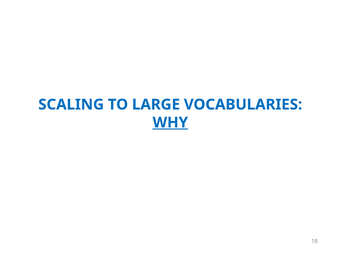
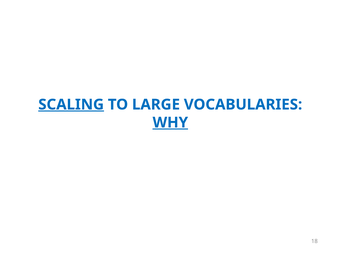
SCALING underline: none -> present (71, 105)
